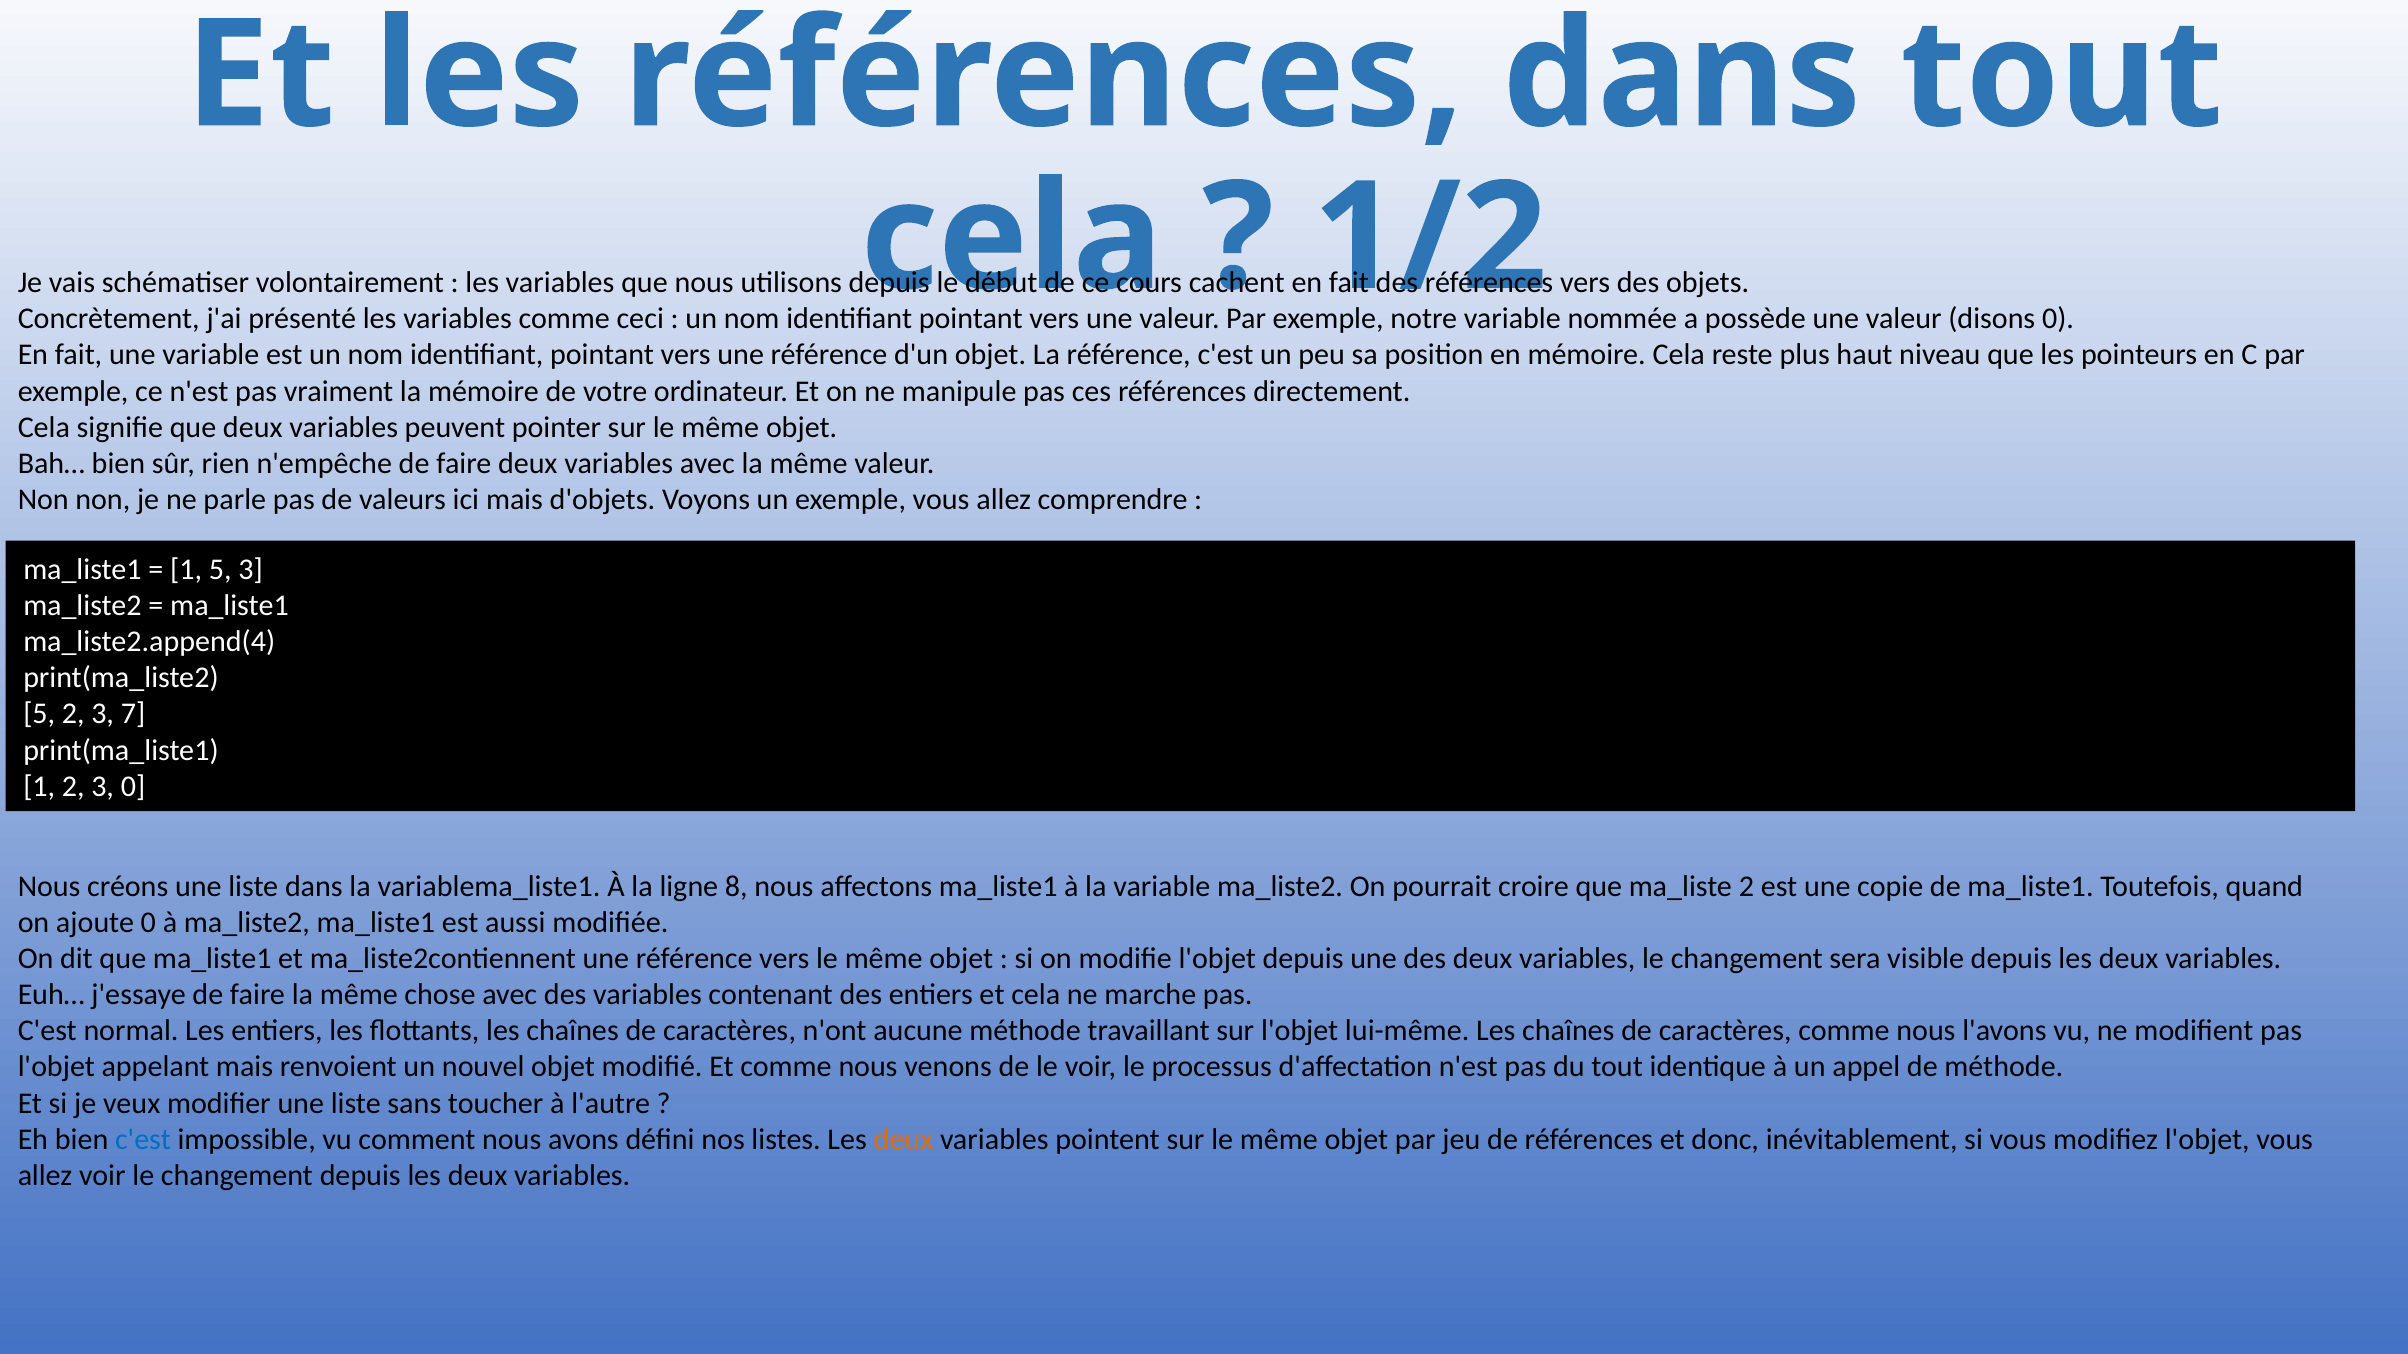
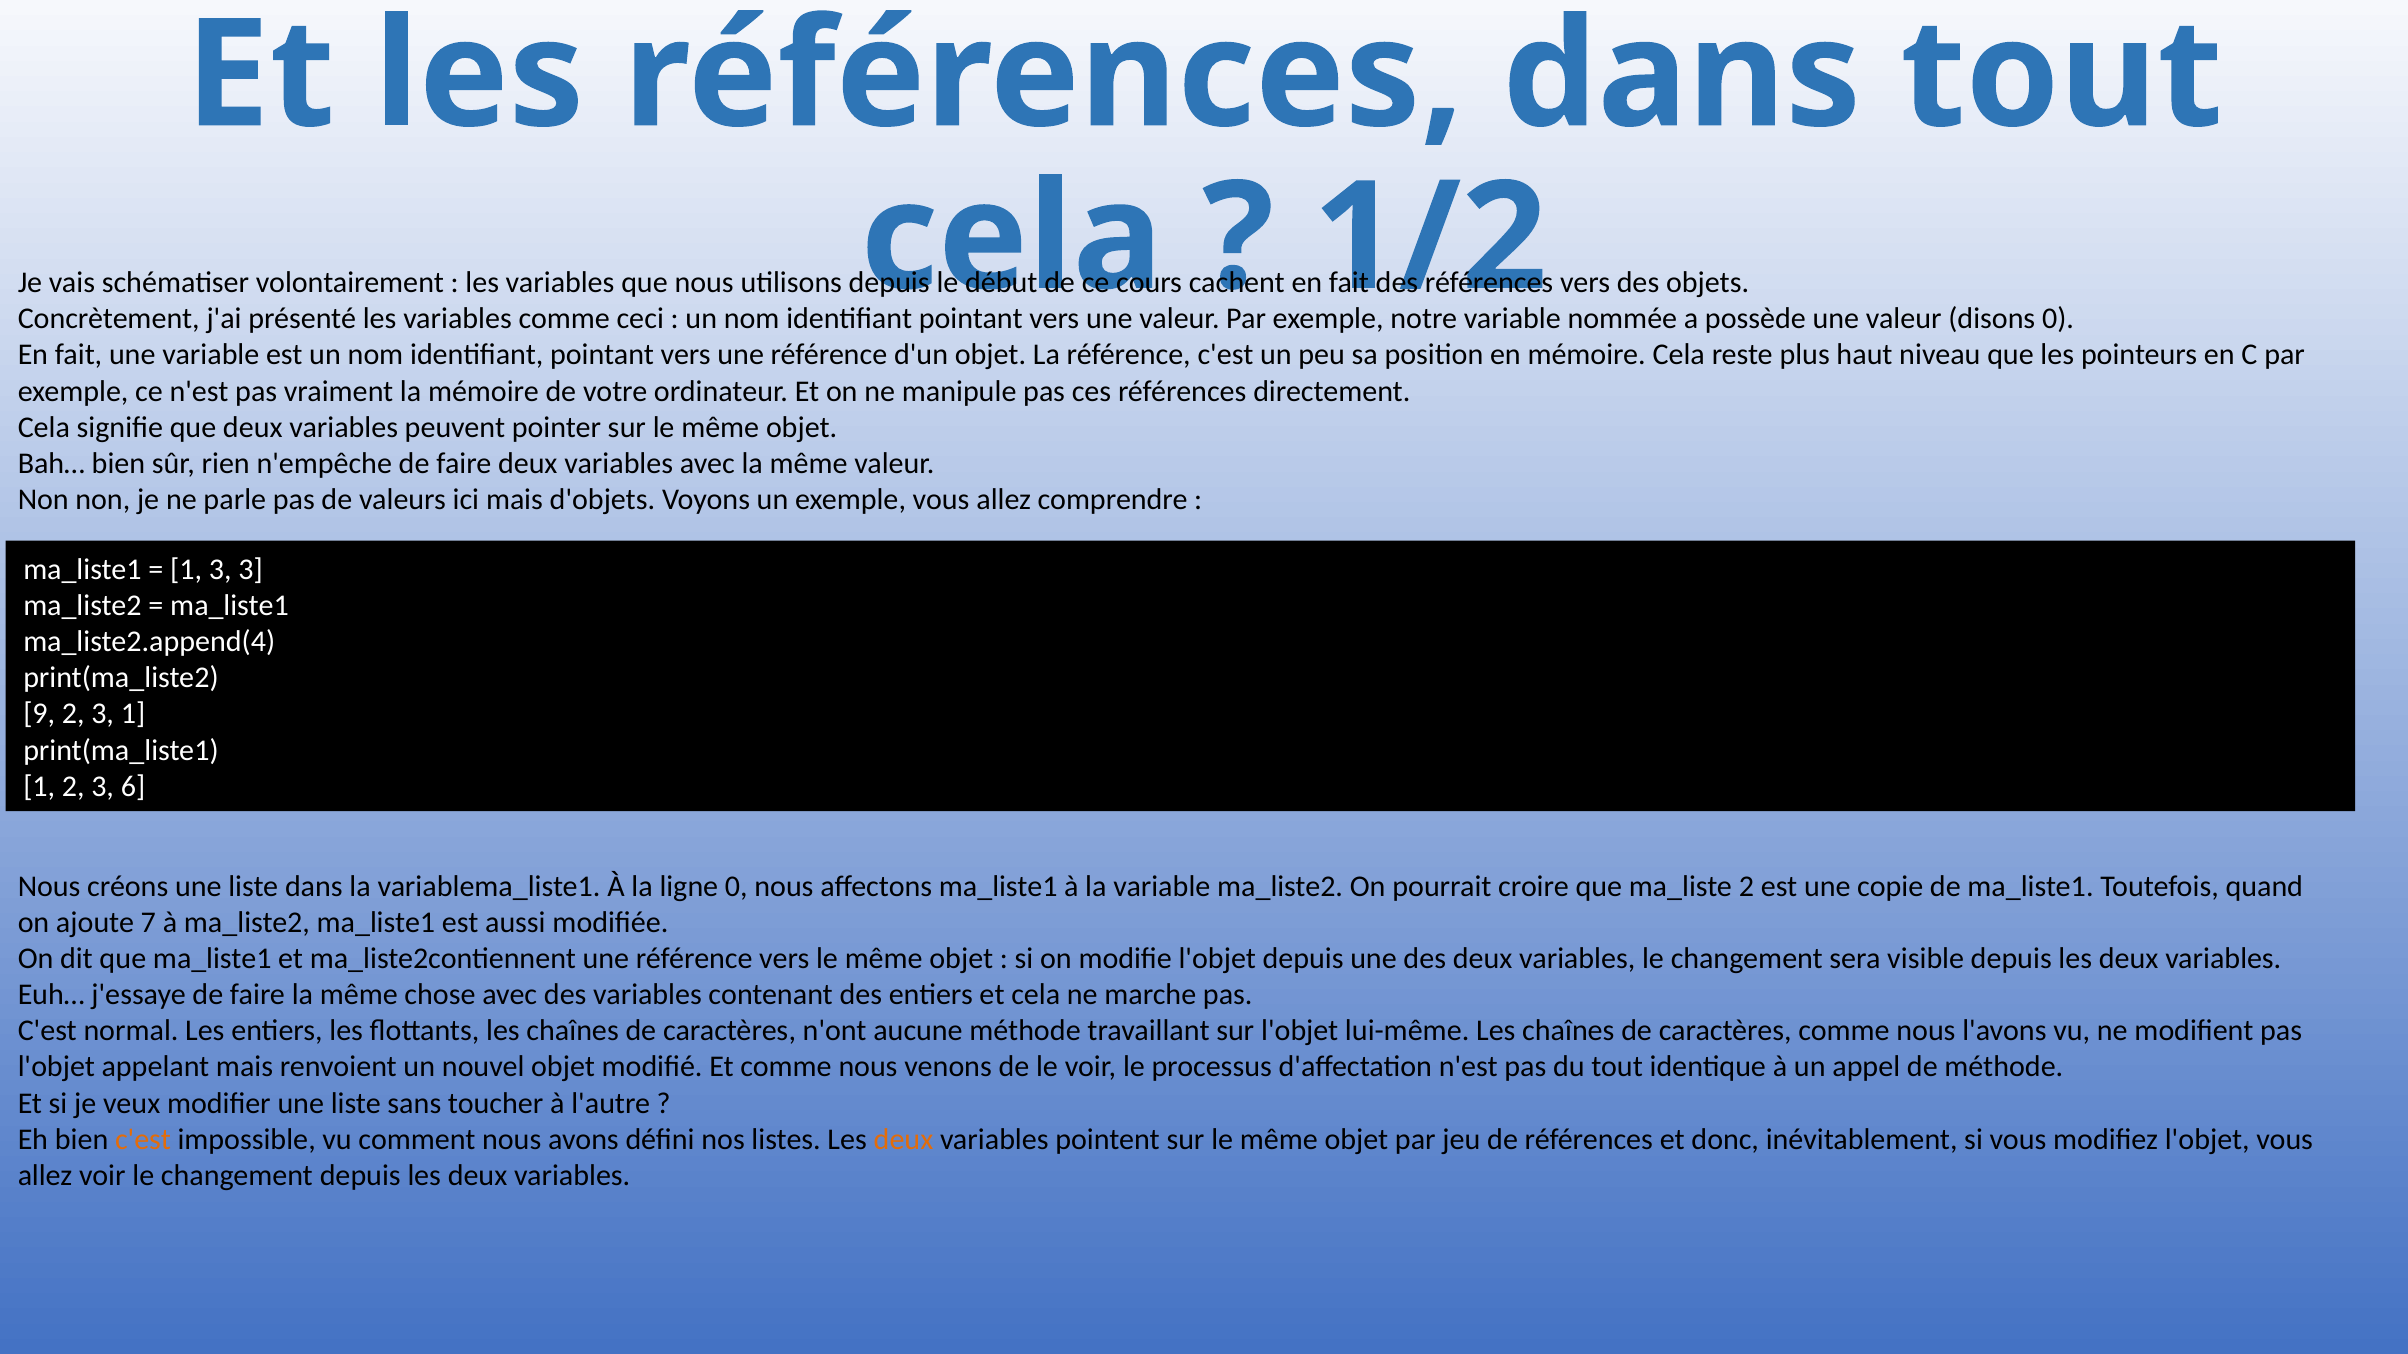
1 5: 5 -> 3 (220, 570)
5: 5 -> 9 (39, 714)
3 7: 7 -> 1 (133, 714)
3 0: 0 -> 6 (133, 787)
ligne 8: 8 -> 0 (736, 887)
ajoute 0: 0 -> 7 (148, 923)
c'est colour: blue -> orange (143, 1140)
